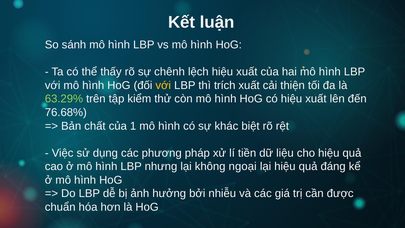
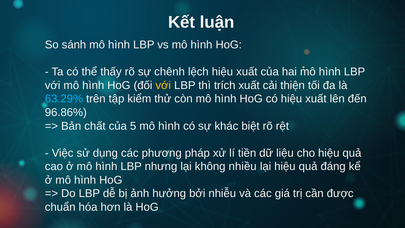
63.29% colour: light green -> light blue (64, 99)
76.68%: 76.68% -> 96.86% (66, 112)
1: 1 -> 5 (133, 126)
ngoại: ngoại -> nhiều (243, 166)
